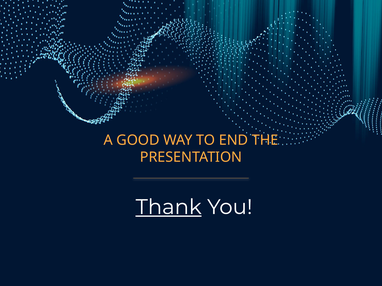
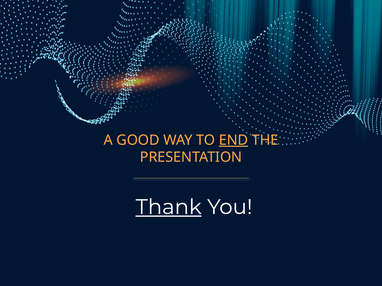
END underline: none -> present (233, 140)
